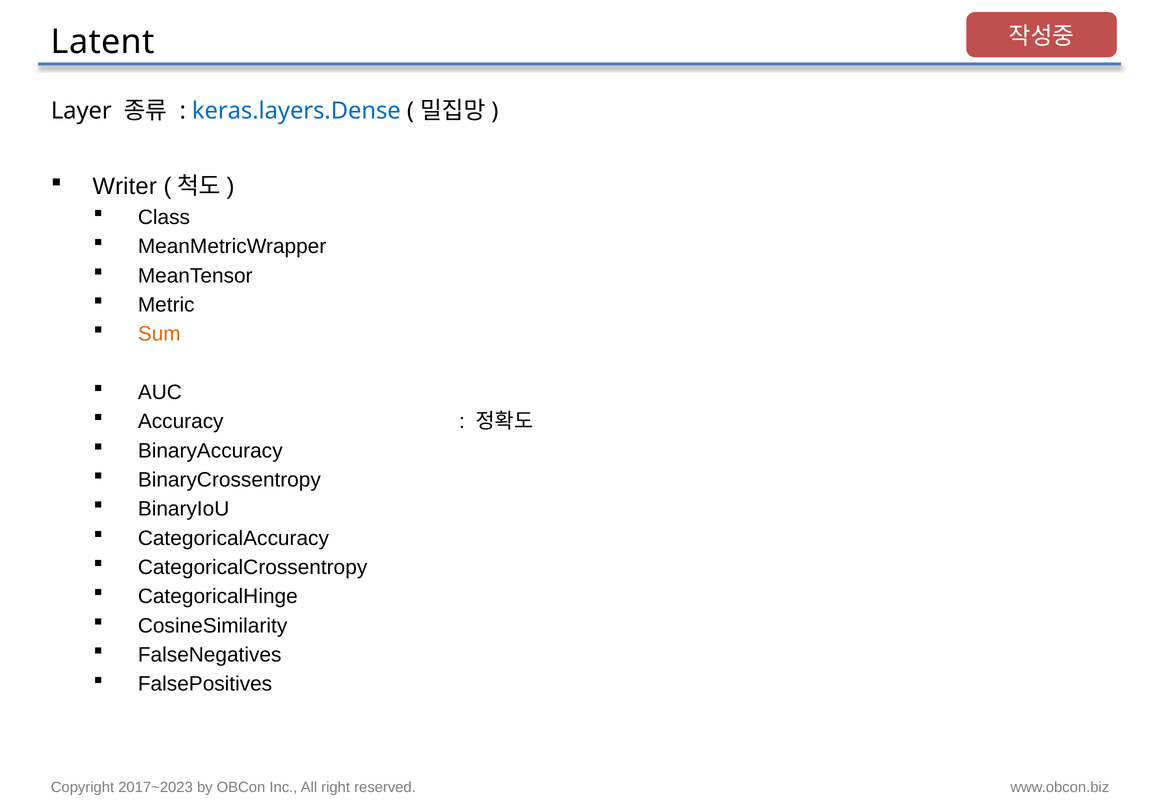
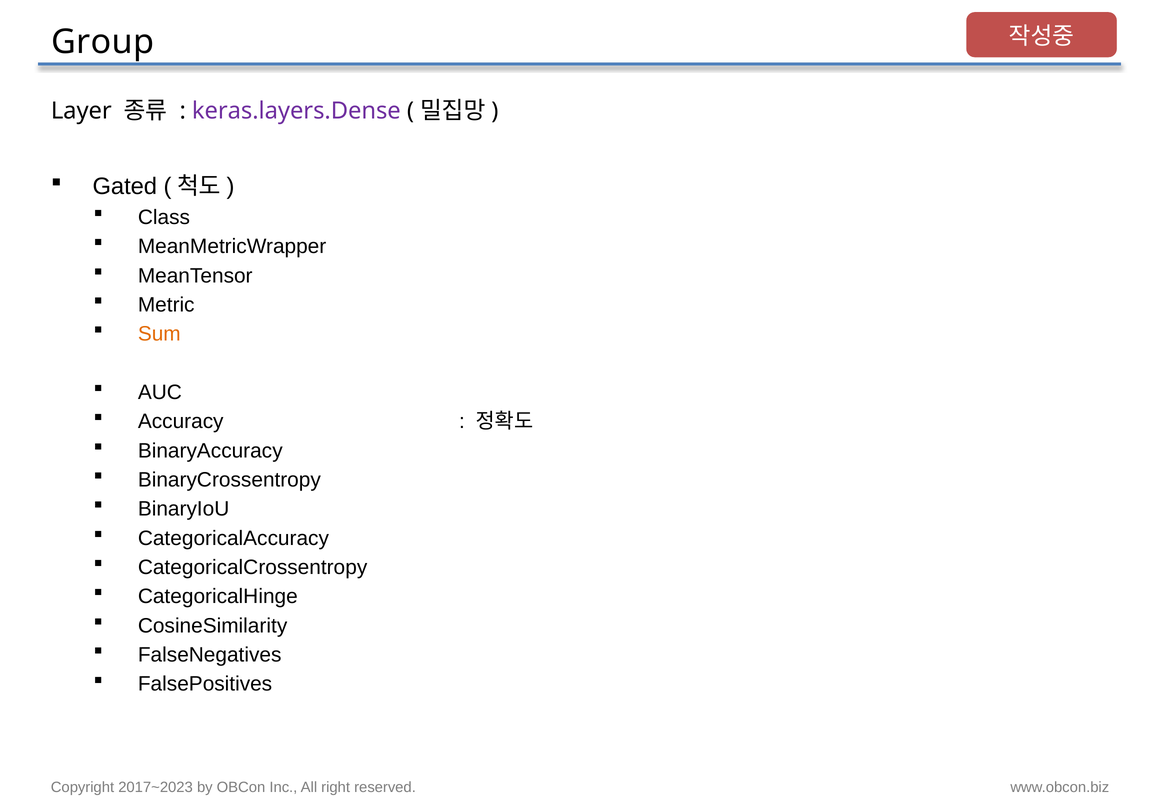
Latent: Latent -> Group (103, 42)
keras.layers.Dense colour: blue -> purple (296, 111)
Writer: Writer -> Gated (125, 187)
